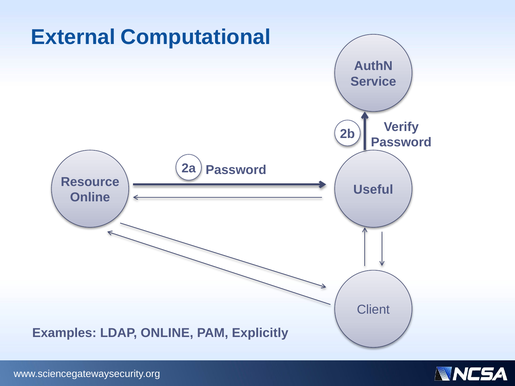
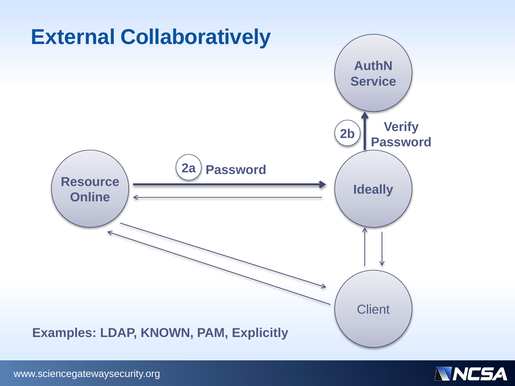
Computational: Computational -> Collaboratively (196, 37)
Useful: Useful -> Ideally (373, 190)
LDAP ONLINE: ONLINE -> KNOWN (167, 333)
